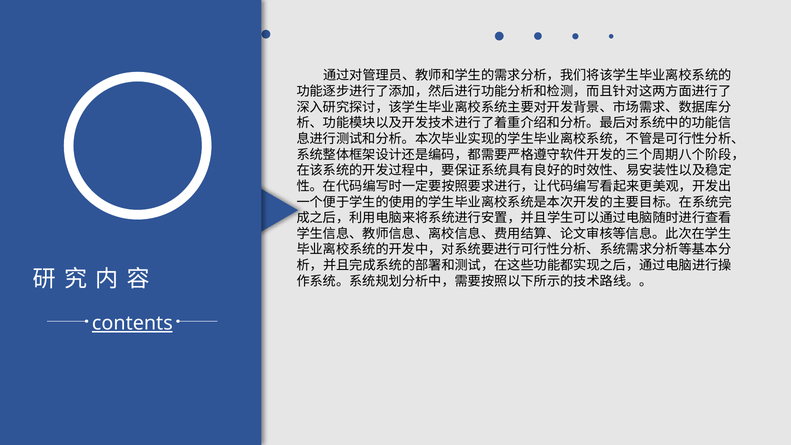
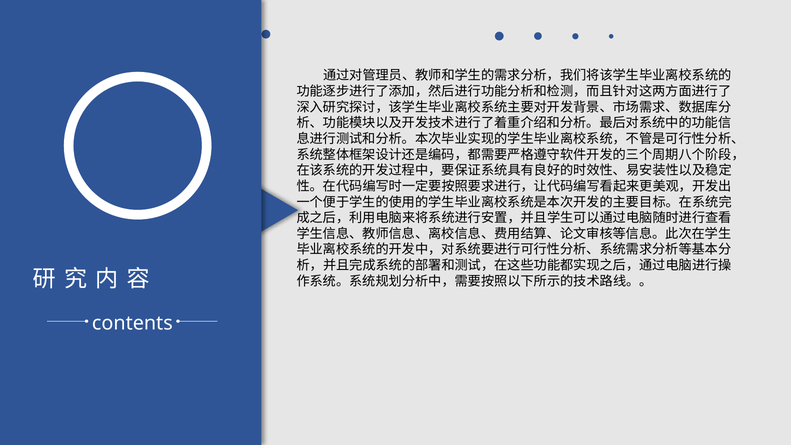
contents underline: present -> none (132, 323)
